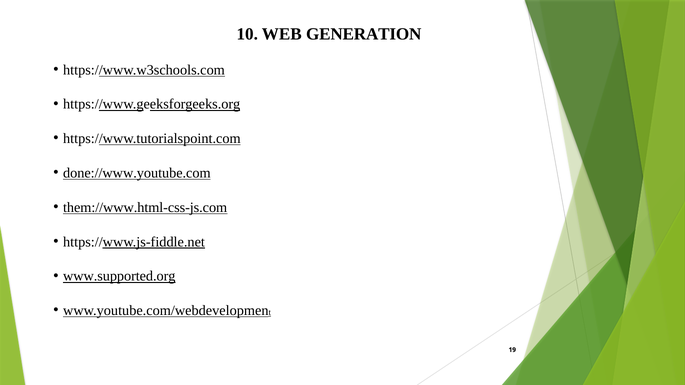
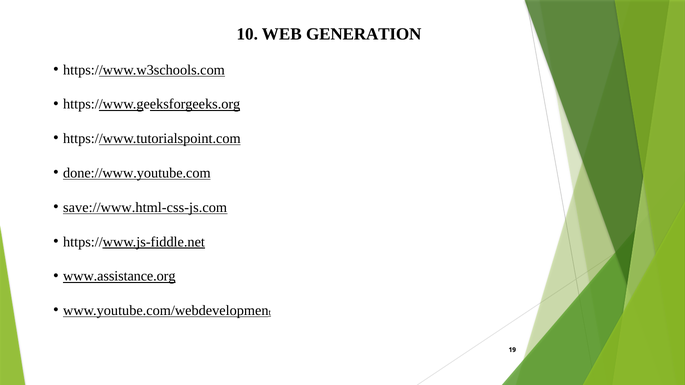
them://www.html-css-js.com: them://www.html-css-js.com -> save://www.html-css-js.com (145, 208)
www.supported.org: www.supported.org -> www.assistance.org (119, 276)
